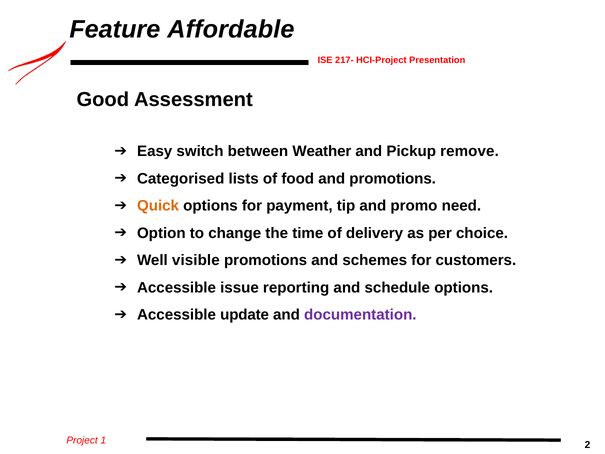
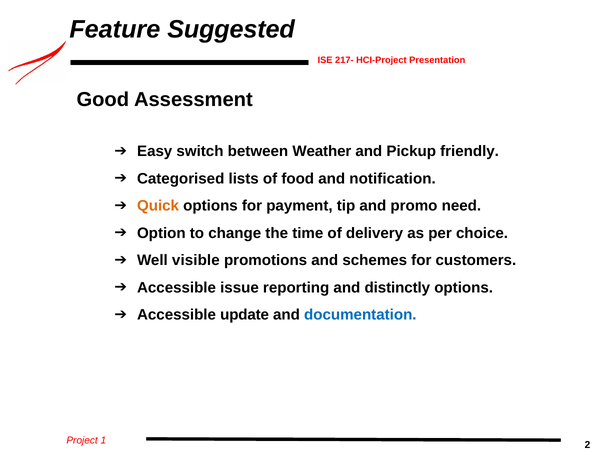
Affordable: Affordable -> Suggested (231, 29)
remove: remove -> friendly (470, 151)
and promotions: promotions -> notification (393, 179)
schedule: schedule -> distinctly (397, 288)
documentation colour: purple -> blue (360, 315)
